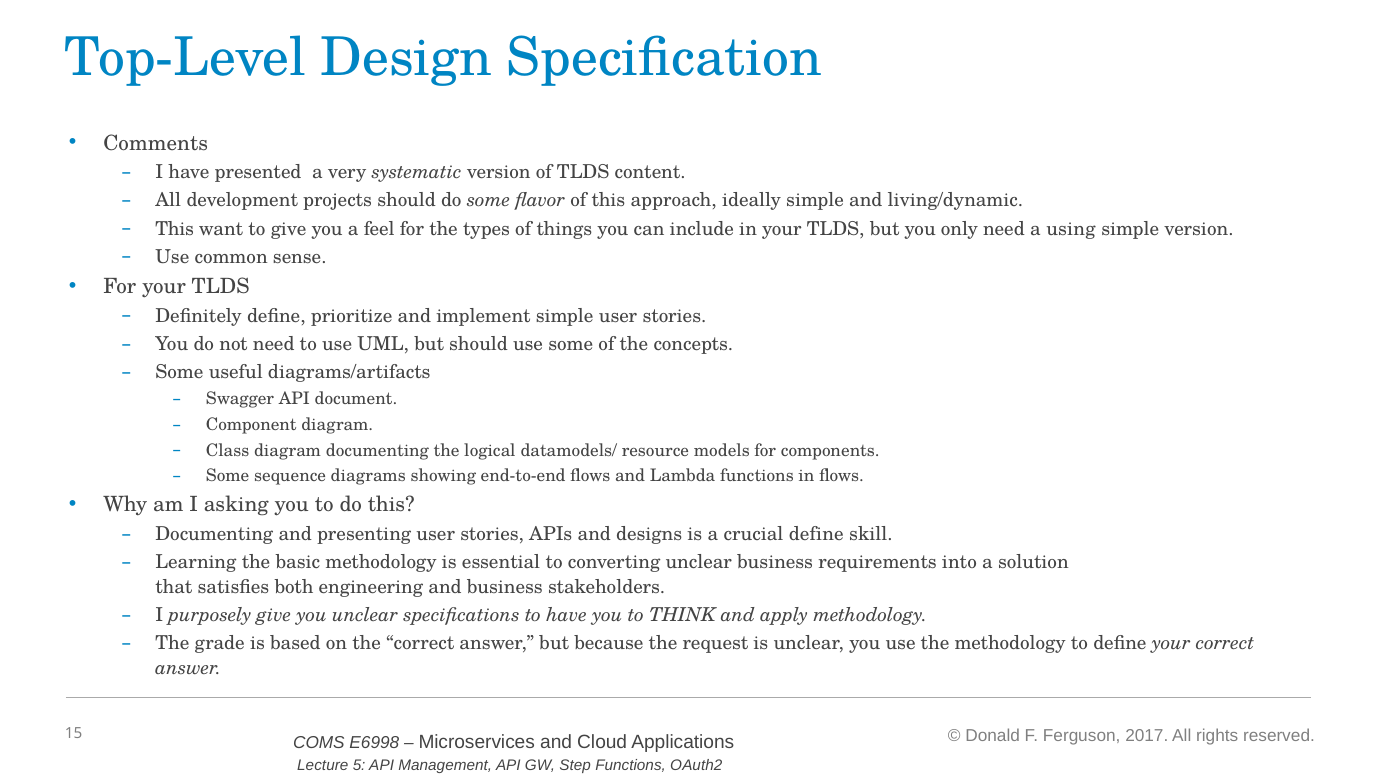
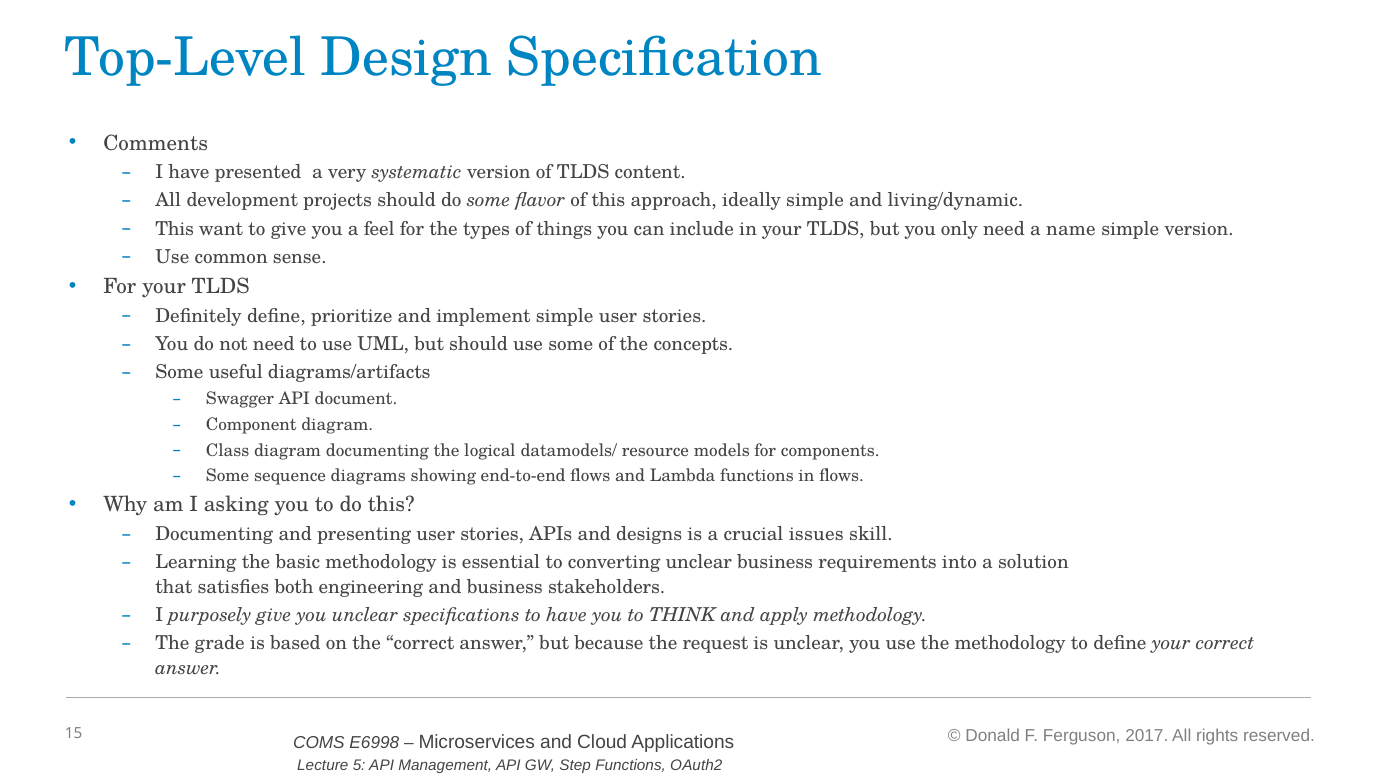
using: using -> name (1071, 229)
crucial define: define -> issues (816, 534)
